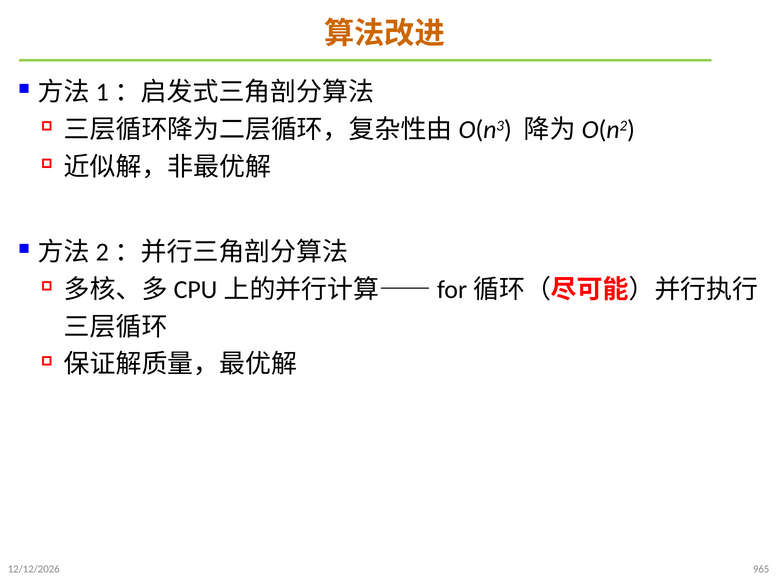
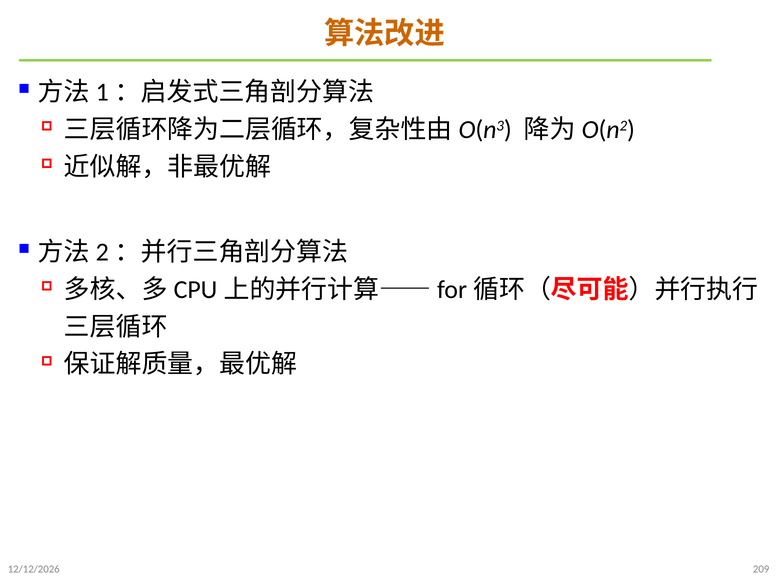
965: 965 -> 209 (761, 569)
